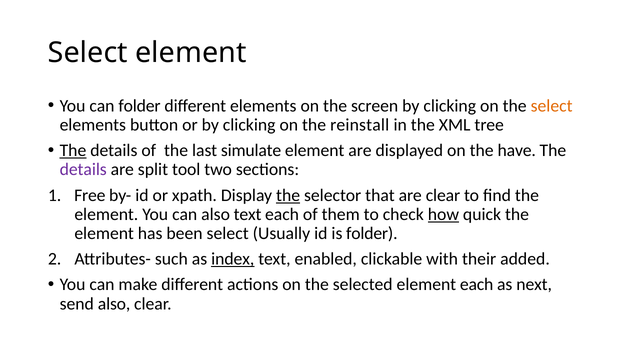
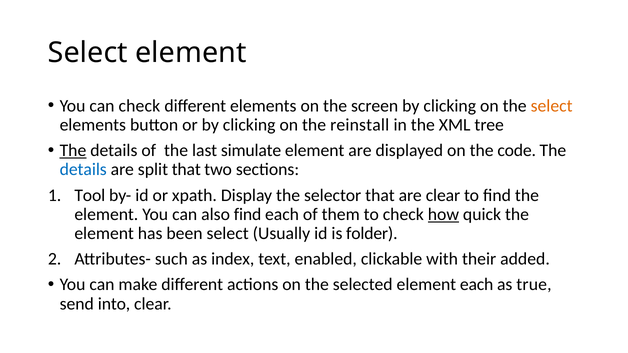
can folder: folder -> check (139, 106)
have: have -> code (517, 151)
details colour: purple -> blue (83, 170)
split tool: tool -> that (186, 170)
Free: Free -> Tool (90, 195)
the underline: present -> none (288, 195)
also text: text -> find (248, 214)
index underline: present -> none (233, 259)
next: next -> true (534, 285)
send also: also -> into (114, 304)
